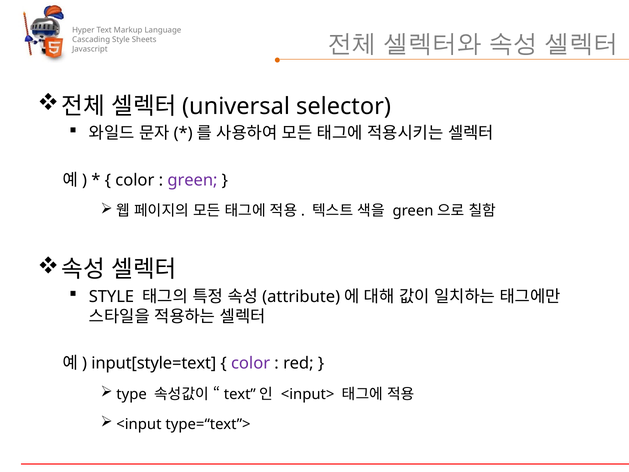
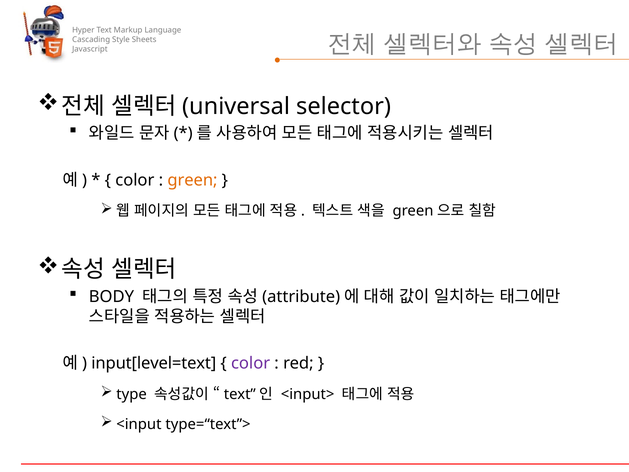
green colour: purple -> orange (192, 180)
STYLE: STYLE -> BODY (111, 297)
input[style=text: input[style=text -> input[level=text (154, 363)
